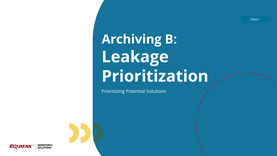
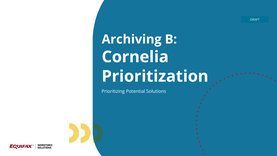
Leakage: Leakage -> Cornelia (135, 57)
